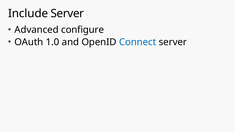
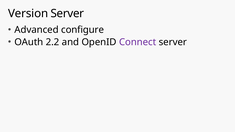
Include: Include -> Version (28, 13)
1.0: 1.0 -> 2.2 (53, 42)
Connect colour: blue -> purple (138, 42)
